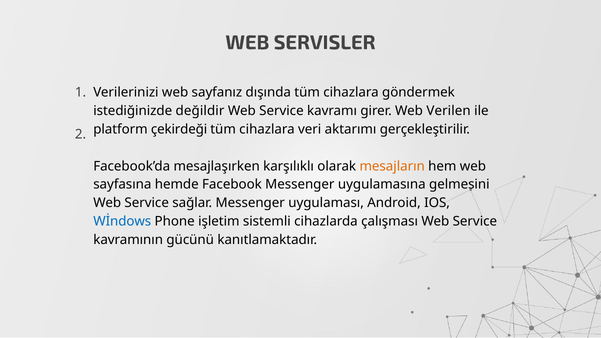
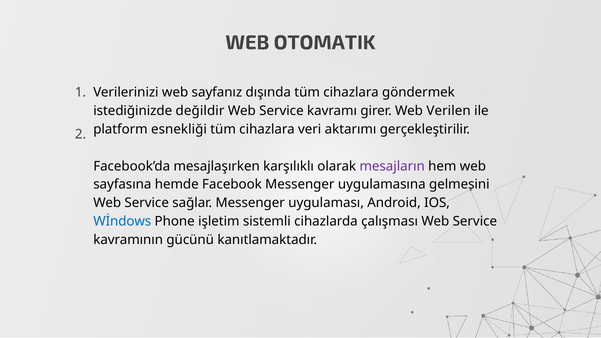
SERVISLER: SERVISLER -> OTOMATIK (325, 43)
çekirdeği: çekirdeği -> esnekliği (179, 129)
mesajların colour: orange -> purple (392, 166)
